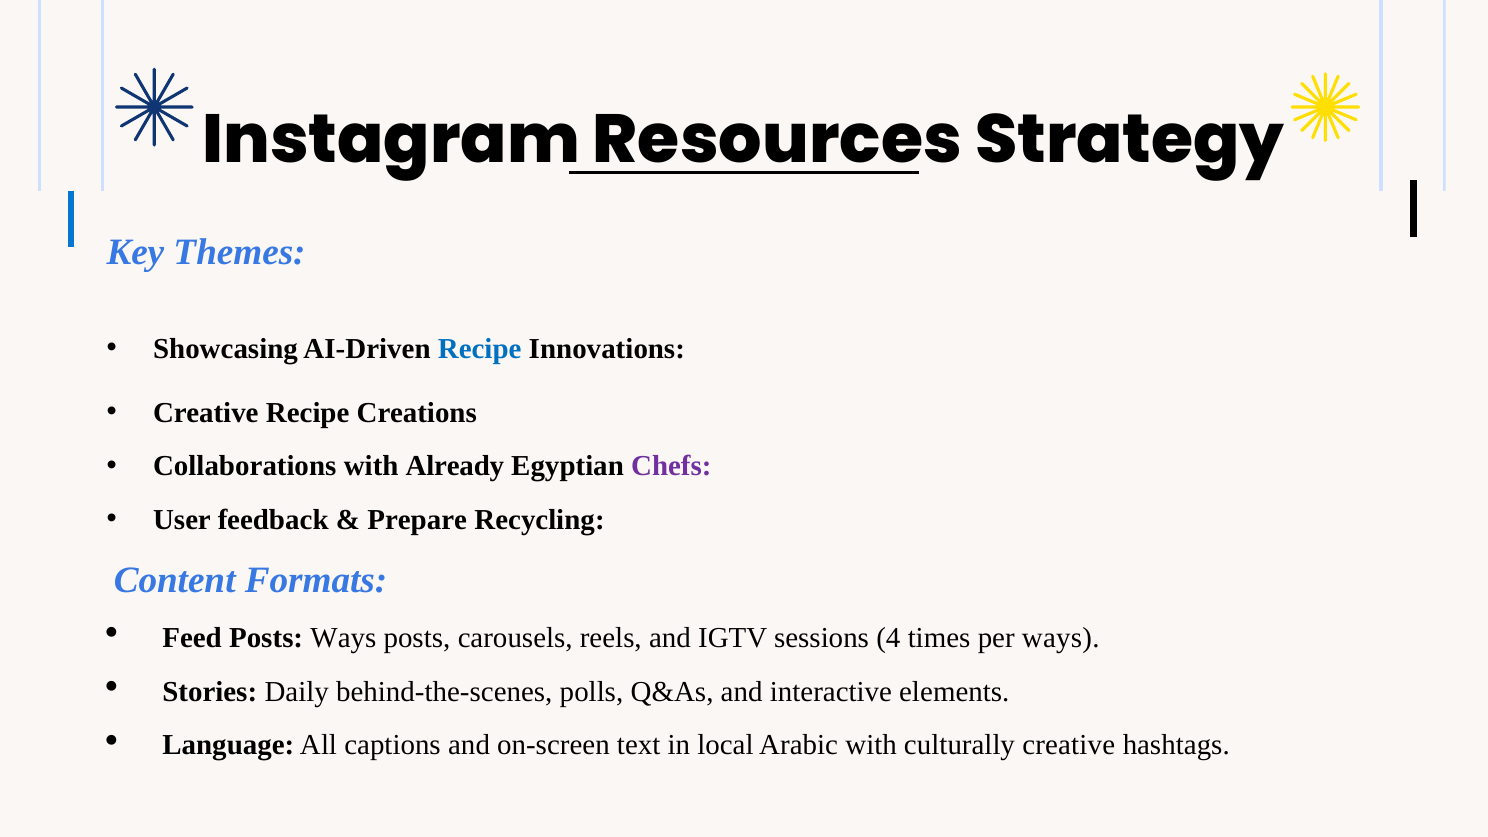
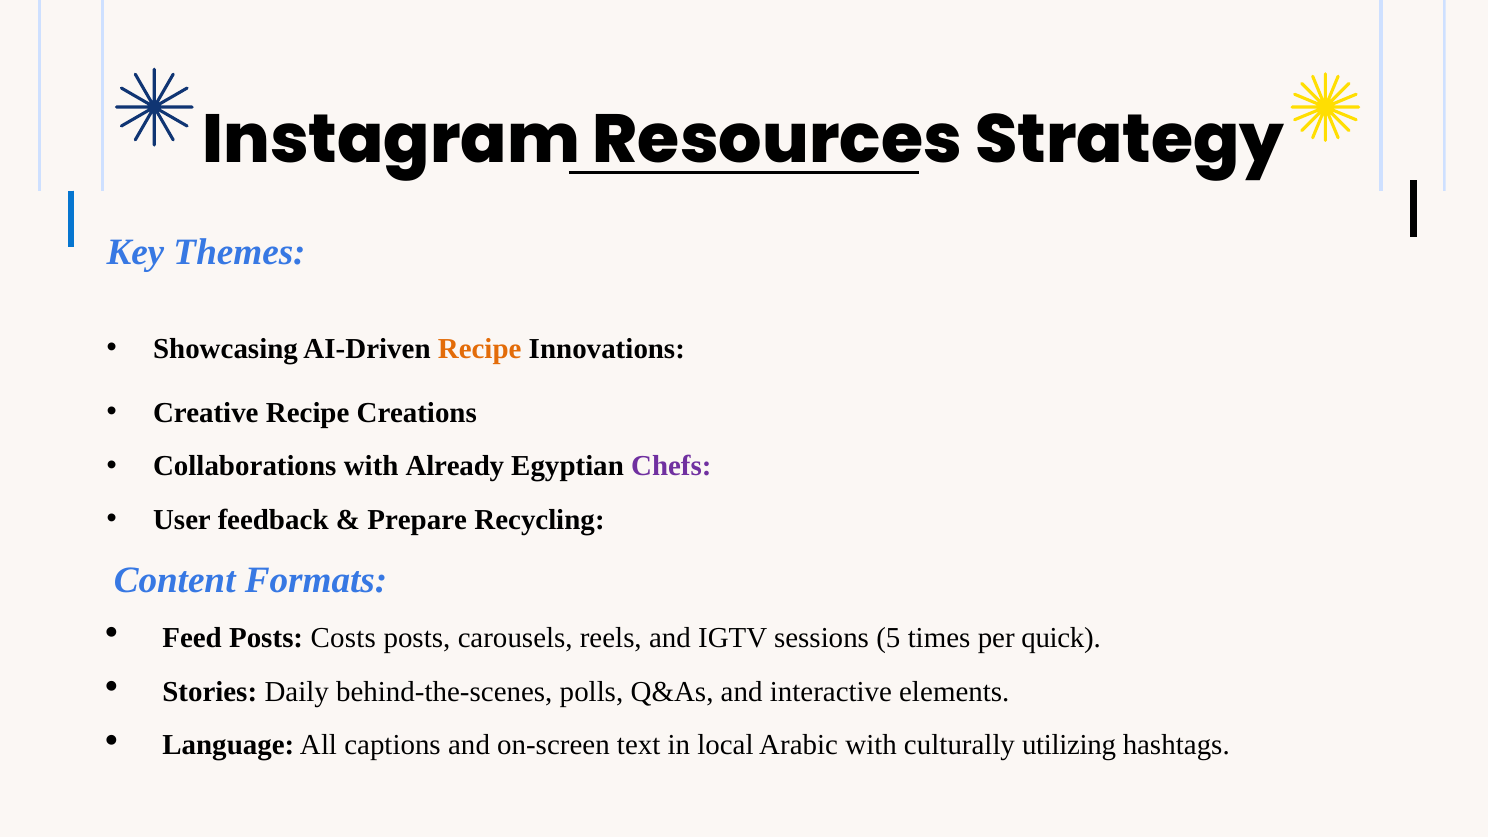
Recipe colour: blue -> orange (480, 349)
Posts Ways: Ways -> Costs (343, 638)
4: 4 -> 5 (888, 638)
per ways: ways -> quick (1061, 638)
culturally creative: creative -> utilizing (1069, 745)
